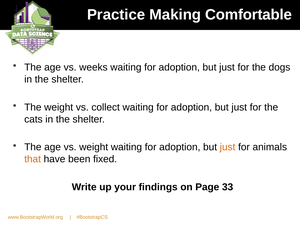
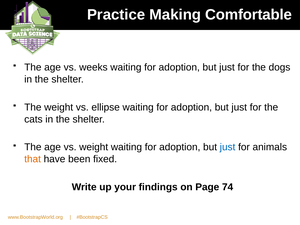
collect: collect -> ellipse (106, 107)
just colour: orange -> blue (228, 147)
33: 33 -> 74 (228, 187)
